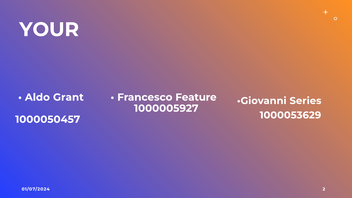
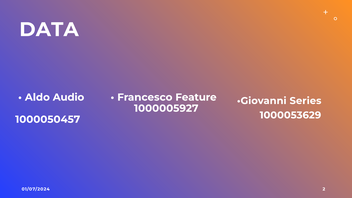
YOUR: YOUR -> DATA (49, 30)
Grant: Grant -> Audio (68, 97)
